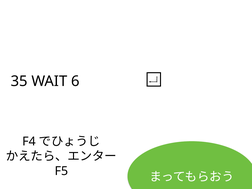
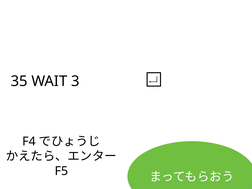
6: 6 -> 3 (75, 81)
